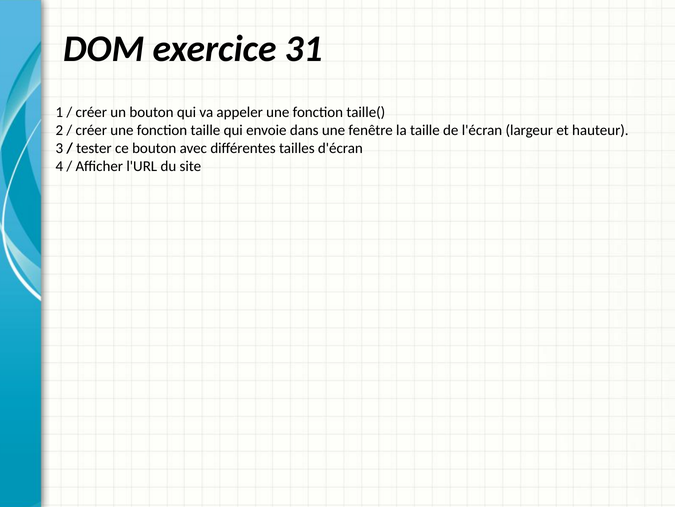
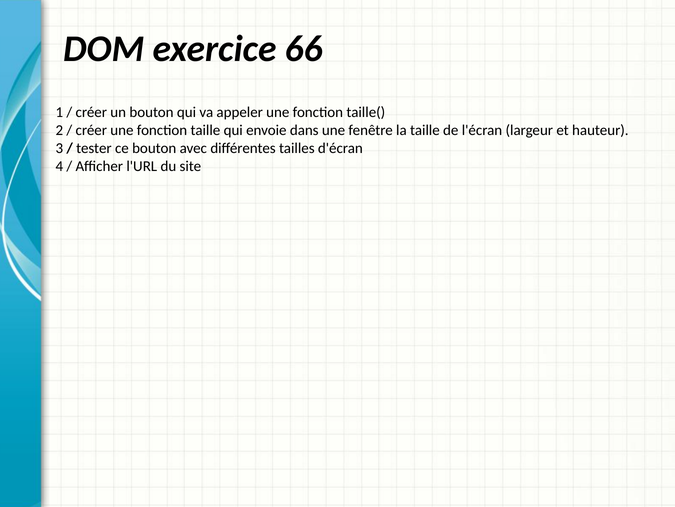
31: 31 -> 66 (304, 49)
